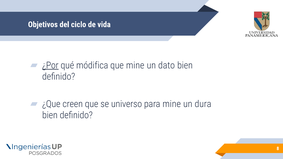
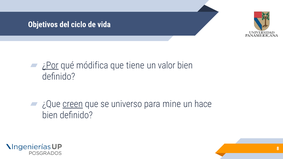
que mine: mine -> tiene (135, 65)
dato: dato -> valor (167, 65)
creen underline: none -> present (73, 104)
dura: dura -> hace (203, 104)
